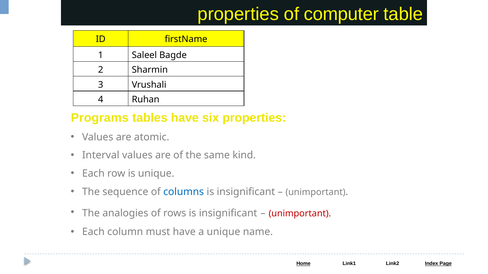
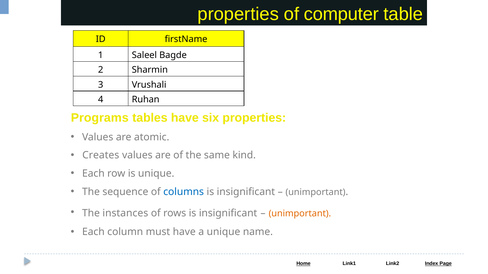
Interval: Interval -> Creates (101, 156)
analogies: analogies -> instances (125, 214)
unimportant colour: red -> orange (300, 214)
